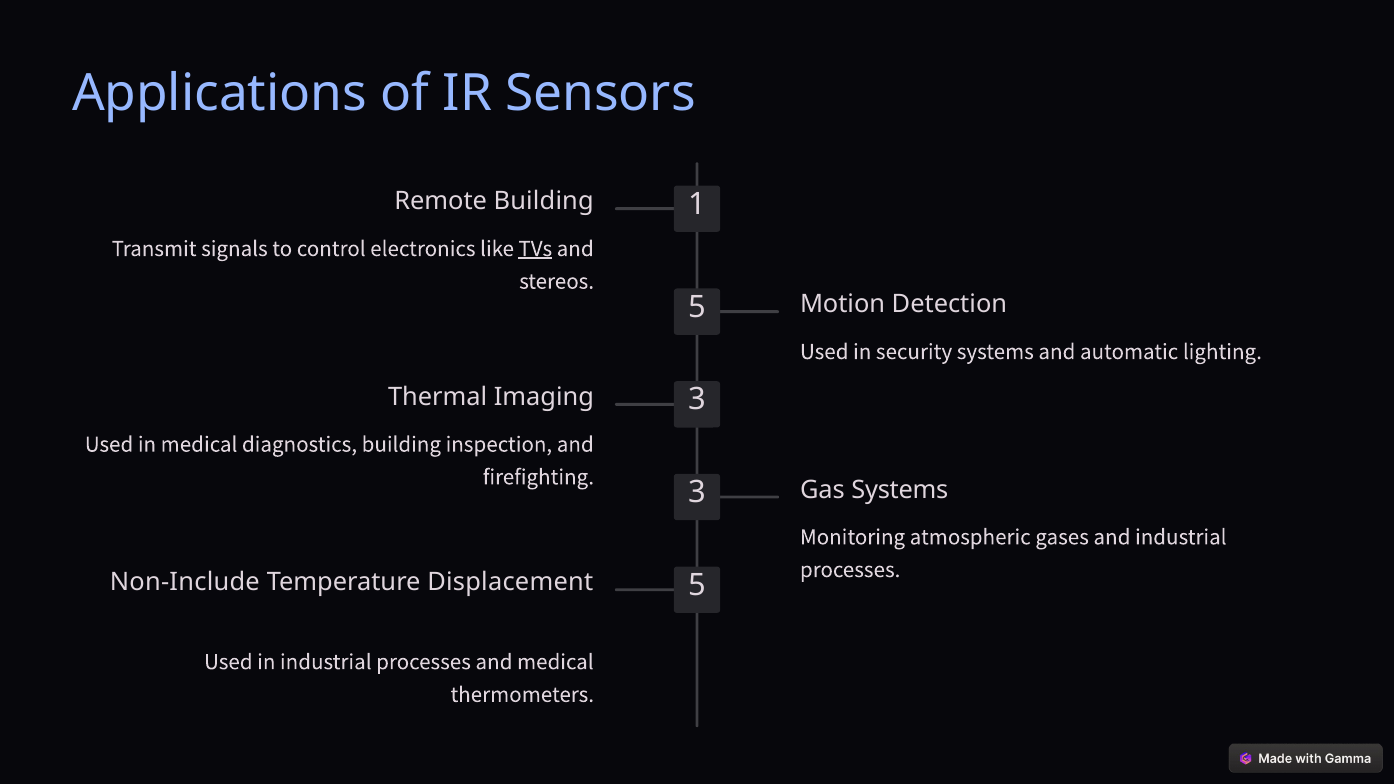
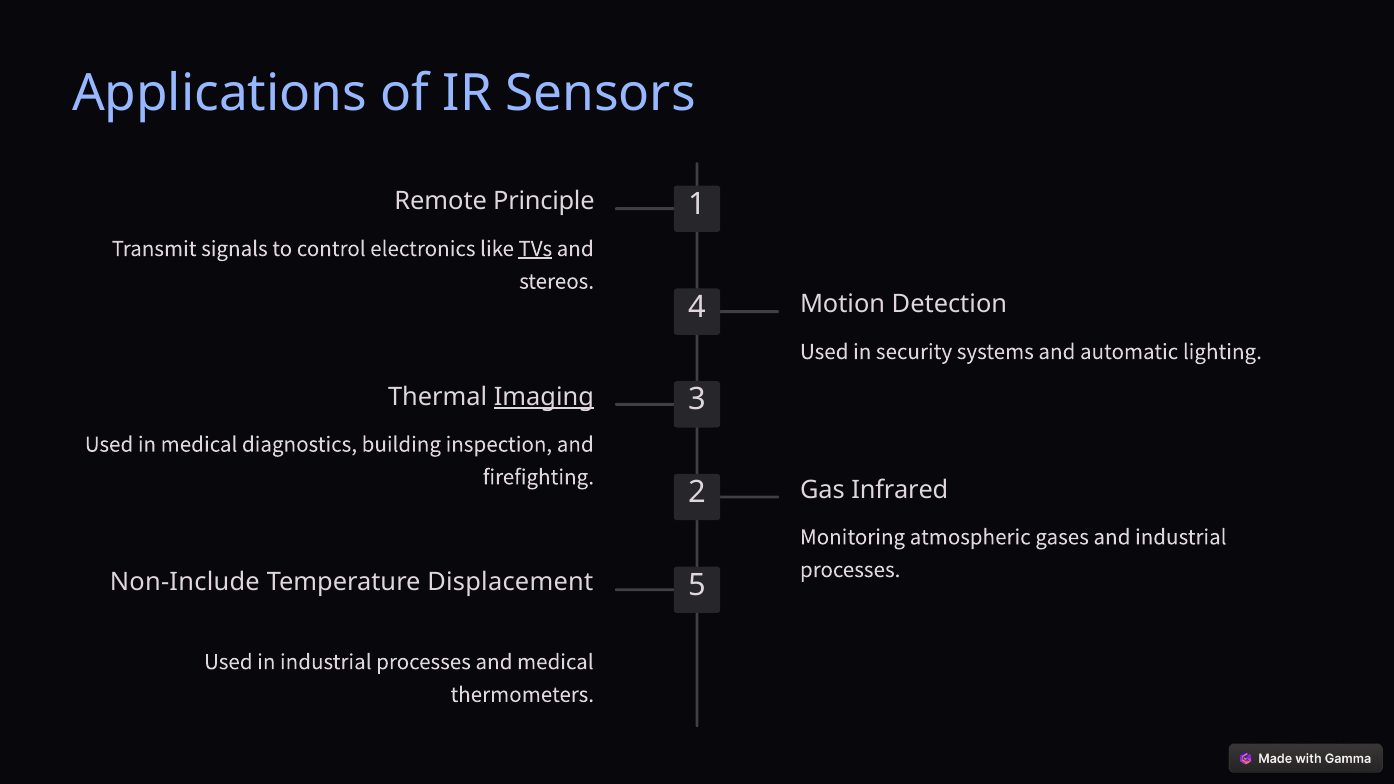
Remote Building: Building -> Principle (544, 202)
stereos 5: 5 -> 4 (697, 307)
Imaging underline: none -> present (544, 397)
firefighting 3: 3 -> 2 (697, 492)
Gas Systems: Systems -> Infrared (900, 490)
